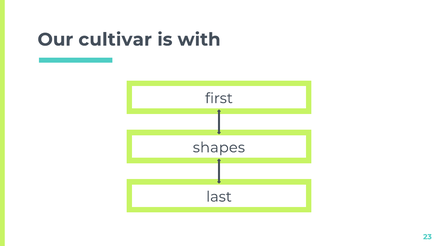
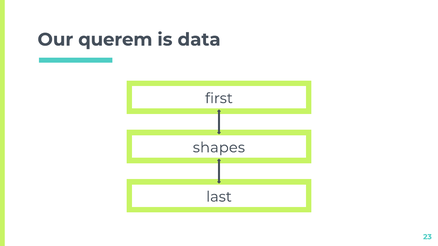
cultivar: cultivar -> querem (115, 40)
with: with -> data (199, 40)
